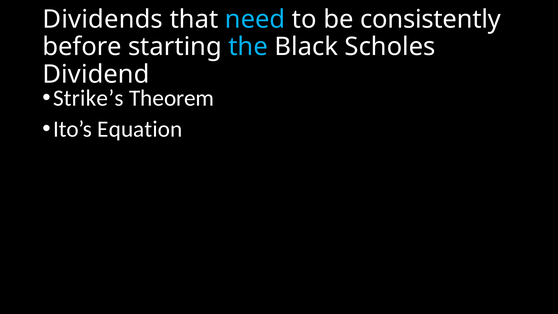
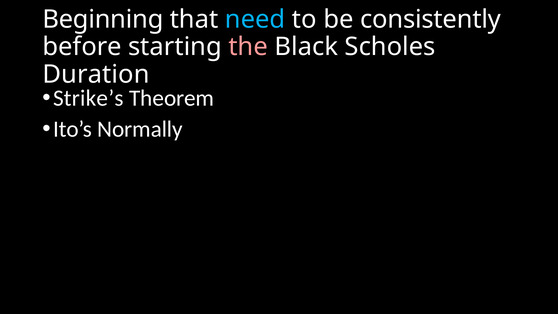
Dividends: Dividends -> Beginning (103, 19)
the colour: light blue -> pink (248, 47)
Dividend: Dividend -> Duration (96, 74)
Equation: Equation -> Normally (140, 129)
